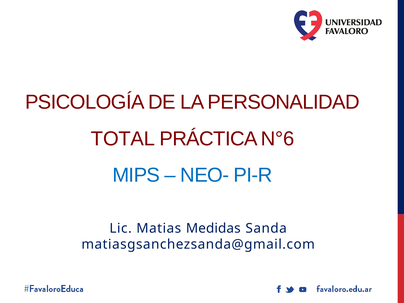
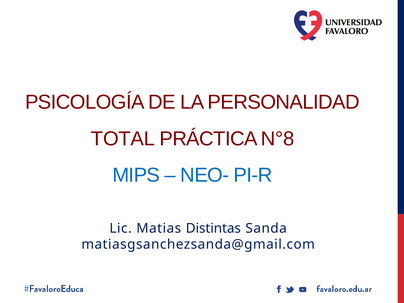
N°6: N°6 -> N°8 (277, 139)
Medidas: Medidas -> Distintas (213, 228)
